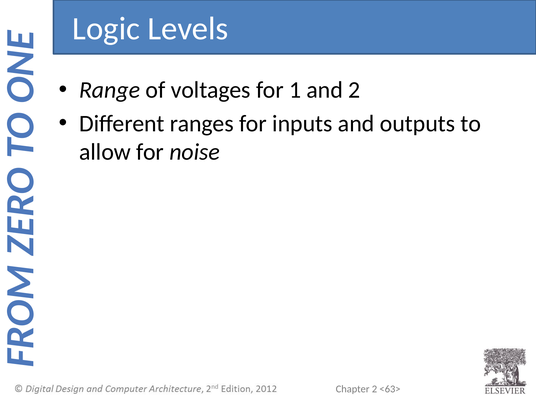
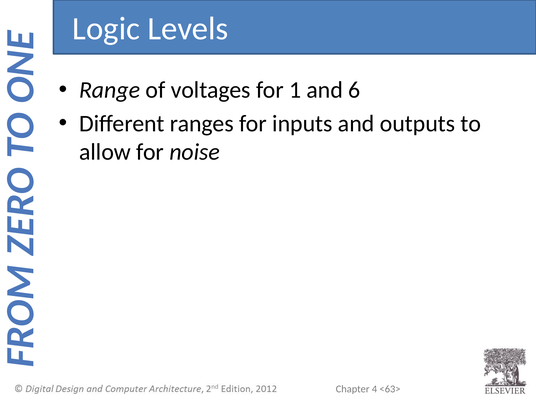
and 2: 2 -> 6 (354, 90)
2: 2 -> 4 (374, 389)
